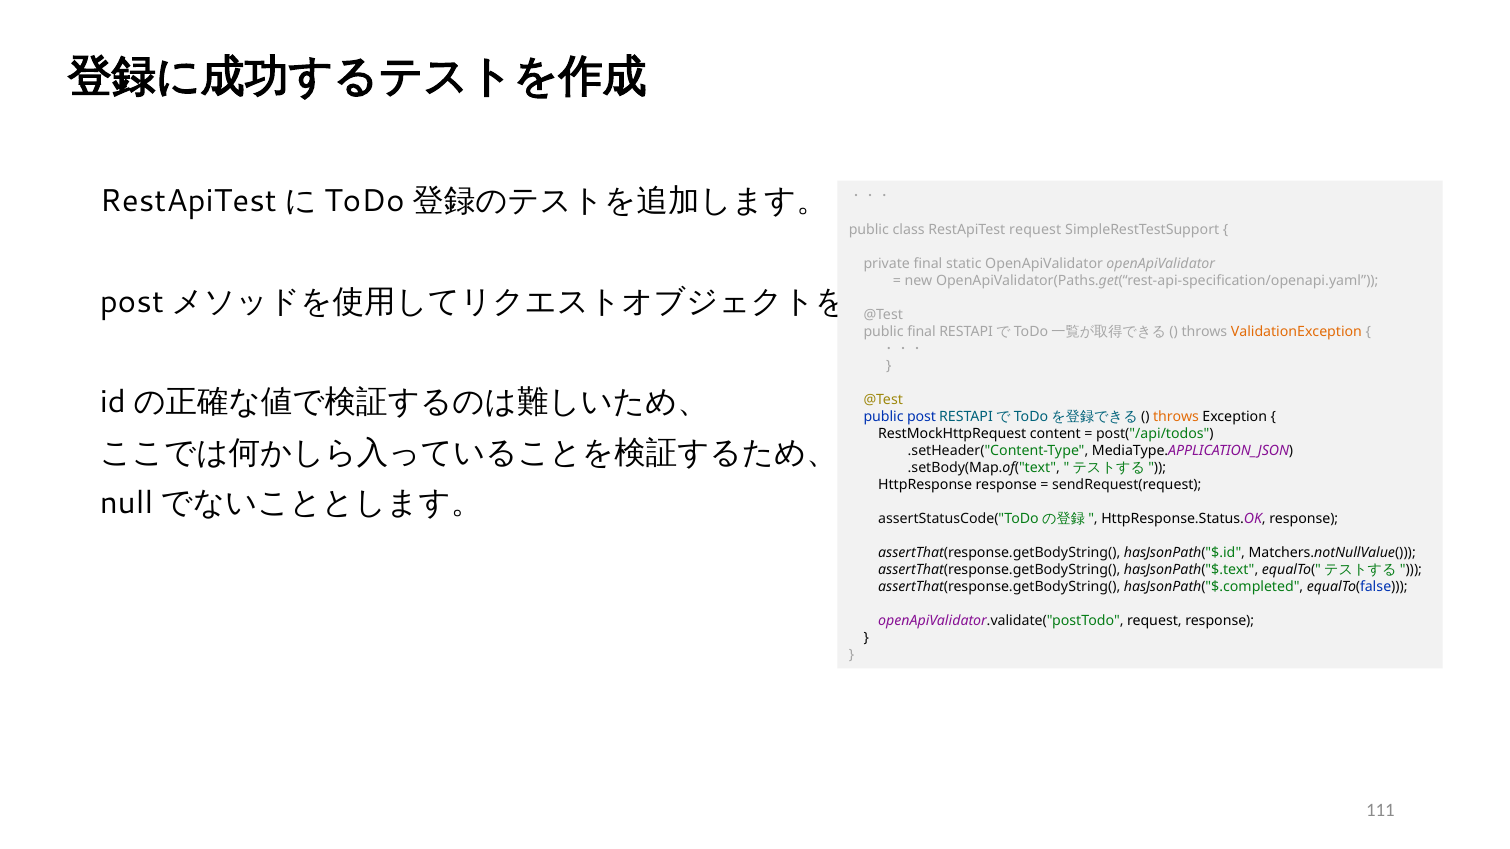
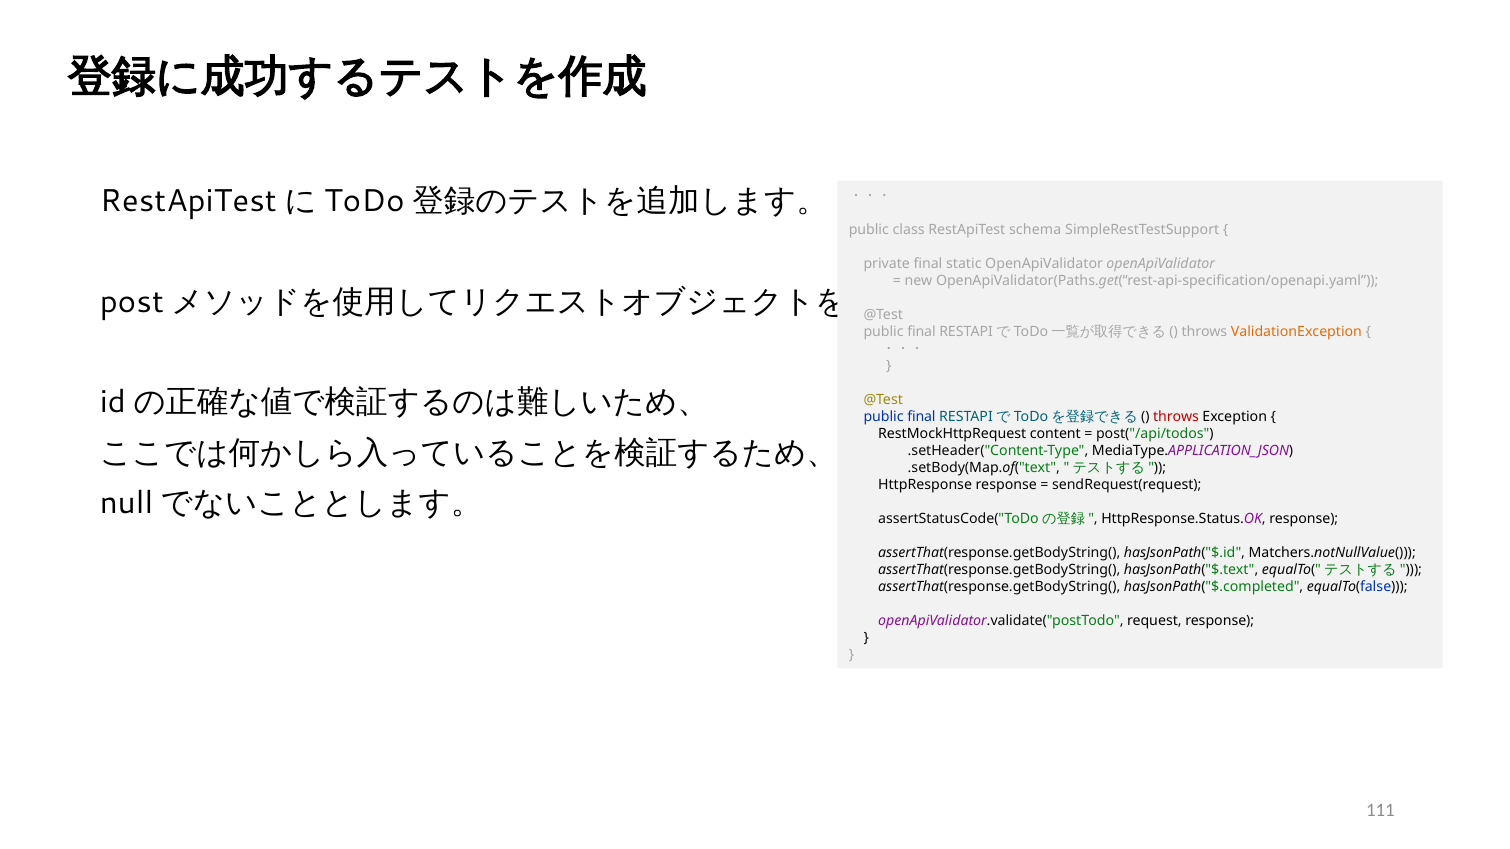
RestApiTest request: request -> schema (1035, 230)
post: post -> final (921, 417)
throws colour: orange -> red (1176, 417)
